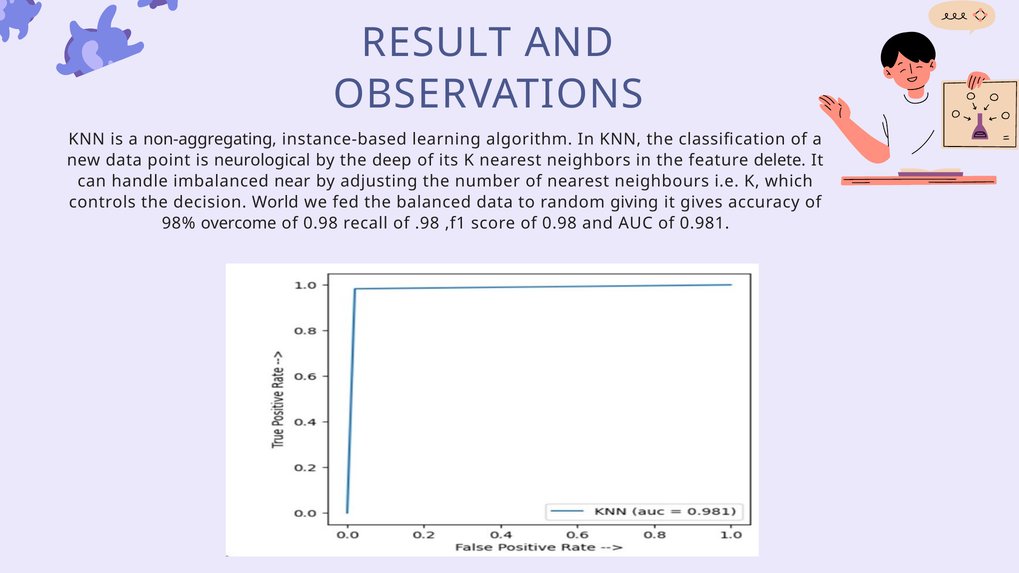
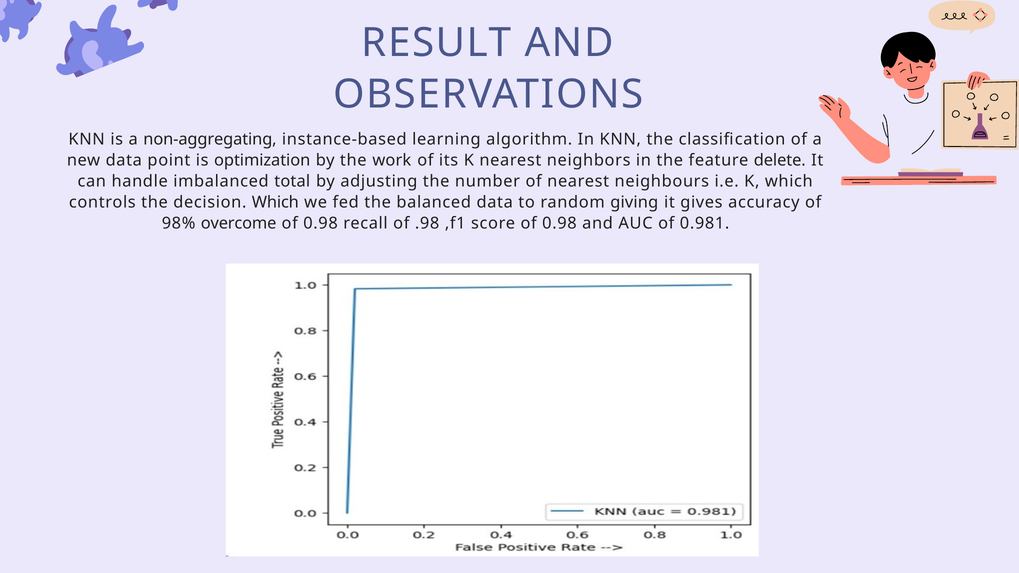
neurological: neurological -> optimization (262, 160)
deep: deep -> work (392, 160)
near: near -> total (292, 181)
decision World: World -> Which (275, 202)
